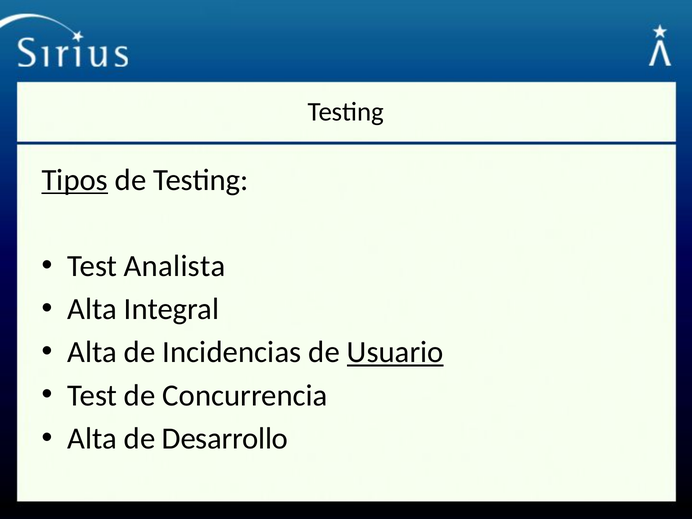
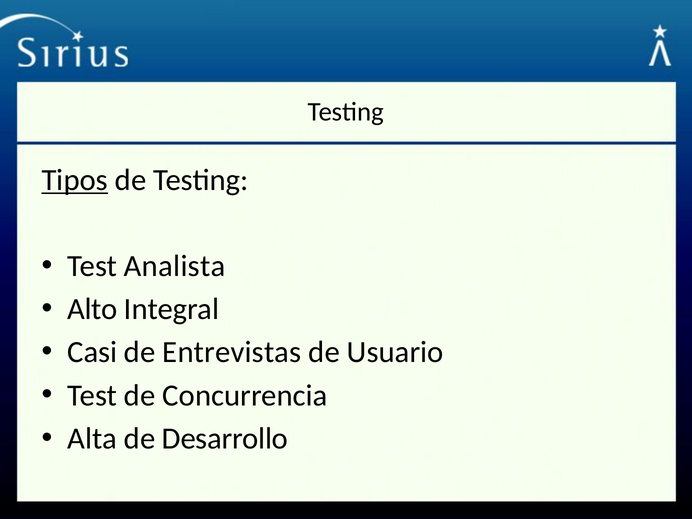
Alta: Alta -> Alto (92, 309)
Alta: Alta -> Casi (92, 352)
Incidencias: Incidencias -> Entrevistas (232, 352)
Usuario underline: present -> none (395, 352)
